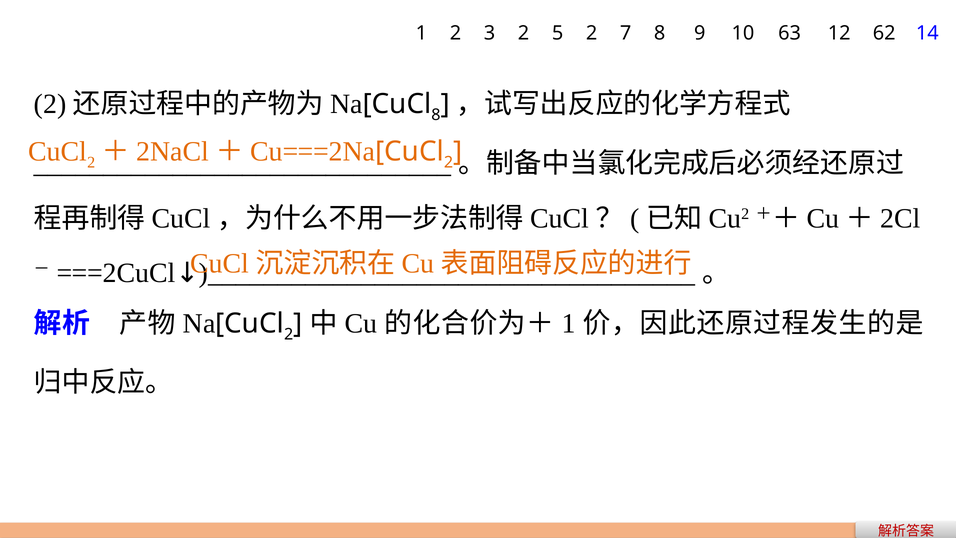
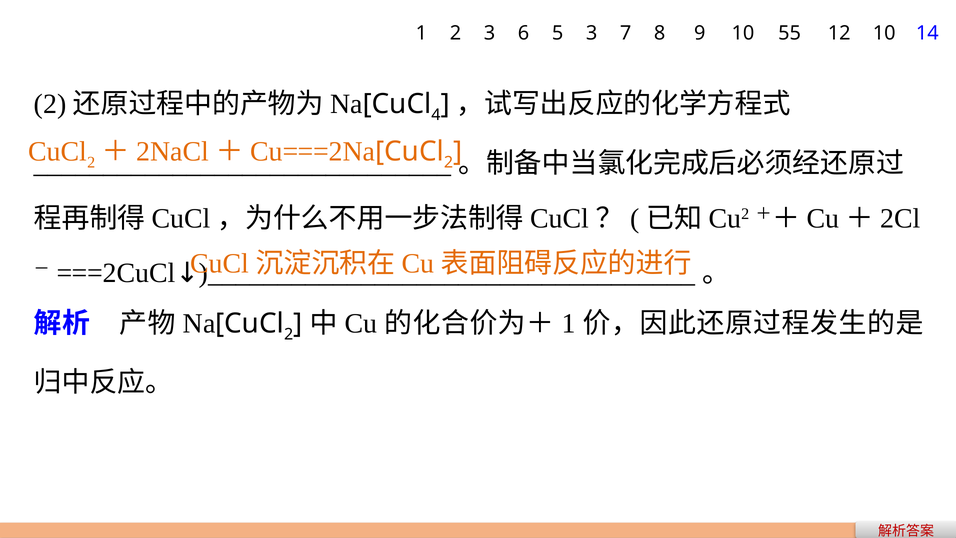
3 2: 2 -> 6 (524, 33)
5 2: 2 -> 3 (592, 33)
63: 63 -> 55 (790, 33)
12 62: 62 -> 10 (884, 33)
8: 8 -> 4 (436, 115)
